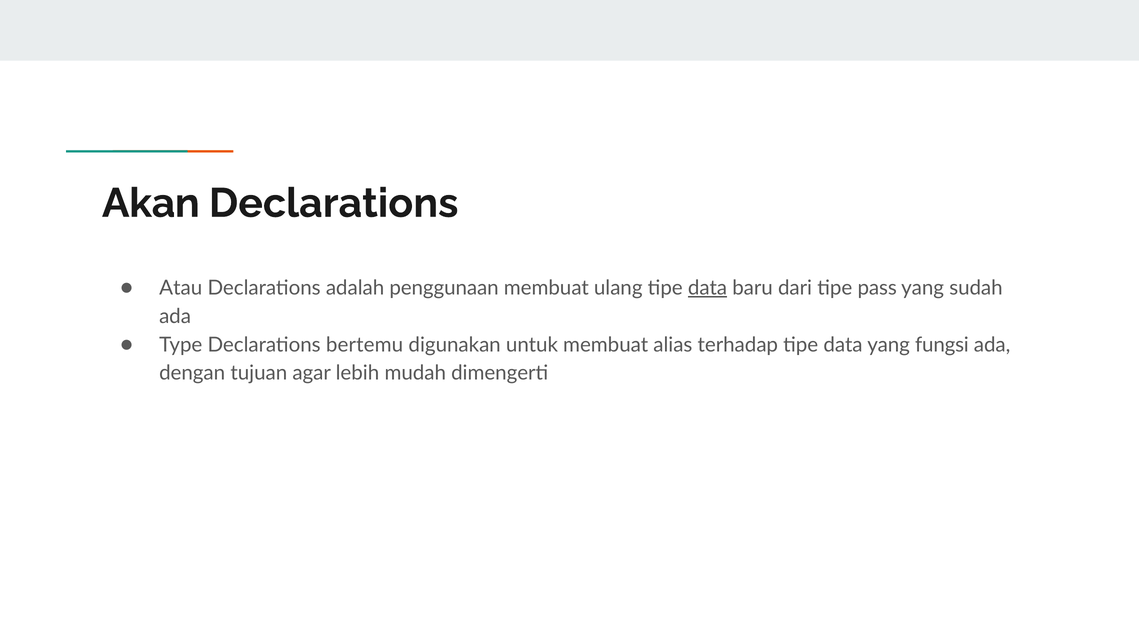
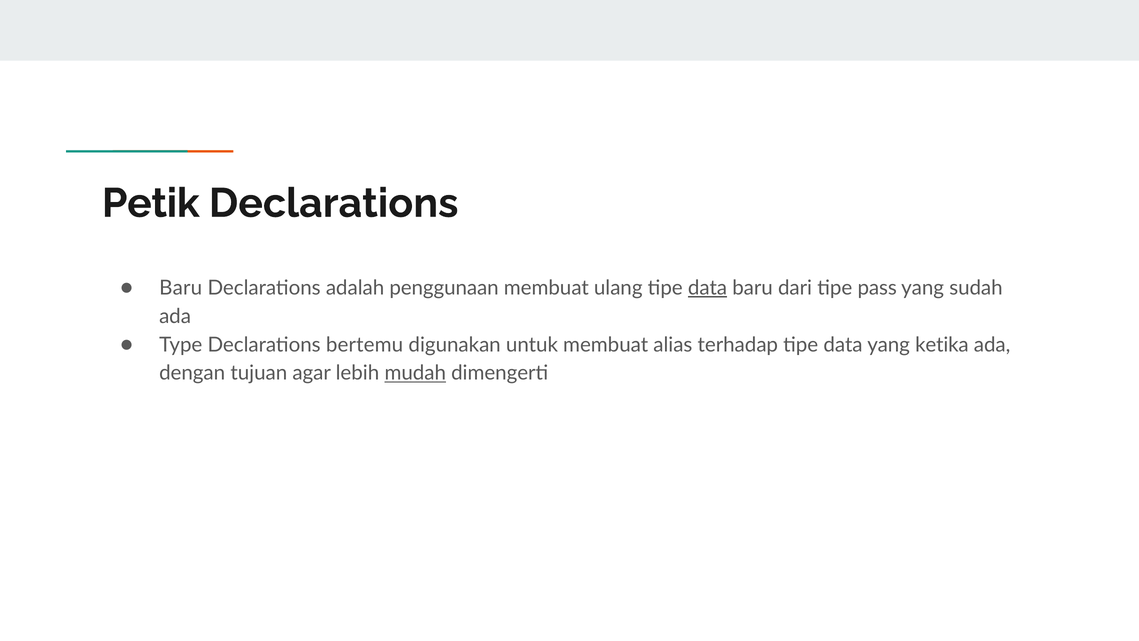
Akan: Akan -> Petik (151, 203)
Atau: Atau -> Baru (181, 288)
fungsi: fungsi -> ketika (942, 345)
mudah underline: none -> present (415, 373)
